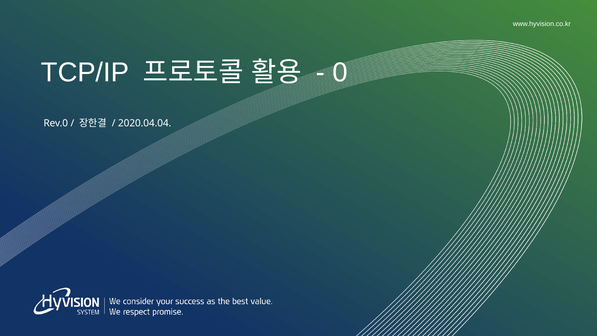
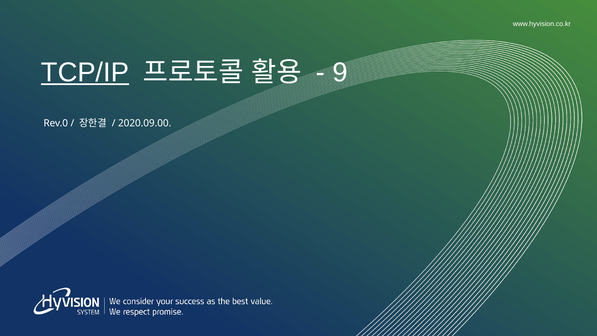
TCP/IP underline: none -> present (85, 72)
0: 0 -> 9 (340, 72)
2020.04.04: 2020.04.04 -> 2020.09.00 (145, 123)
